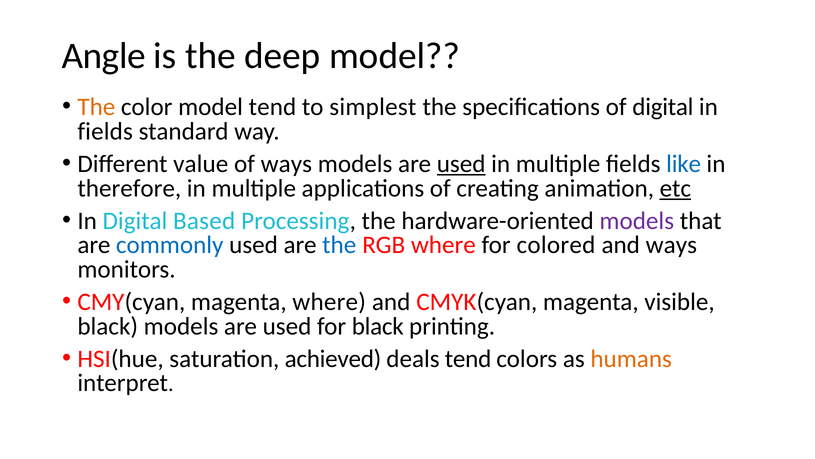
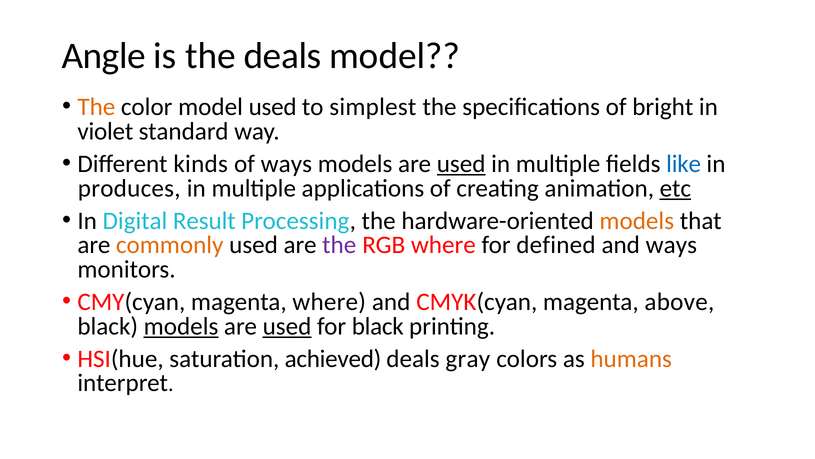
the deep: deep -> deals (283, 56)
model tend: tend -> used (273, 107)
of digital: digital -> bright (663, 107)
fields: fields -> violet (105, 131)
value: value -> kinds (201, 164)
therefore: therefore -> produces (129, 188)
Based: Based -> Result (204, 221)
models colour: purple -> orange (637, 221)
commonly colour: blue -> orange (170, 245)
the colour: blue -> purple (339, 245)
colored: colored -> defined (556, 245)
visible: visible -> above (679, 302)
models underline: none -> present (181, 326)
used underline: none -> present (287, 326)
deals tend: tend -> gray (468, 358)
